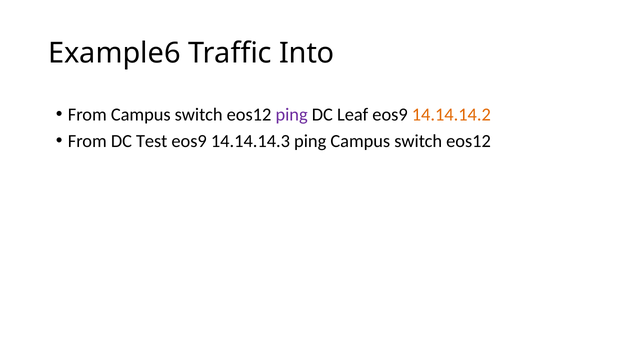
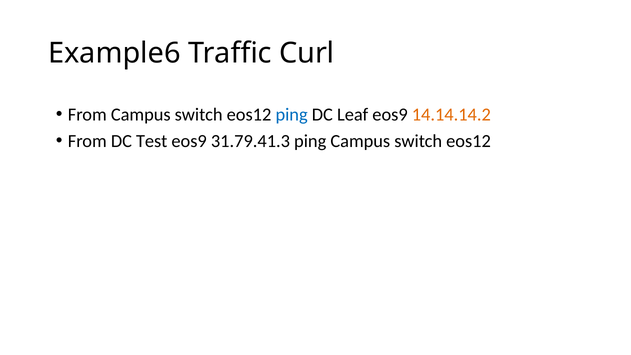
Into: Into -> Curl (307, 53)
ping colour: purple -> blue (292, 115)
14.14.14.3: 14.14.14.3 -> 31.79.41.3 (250, 141)
